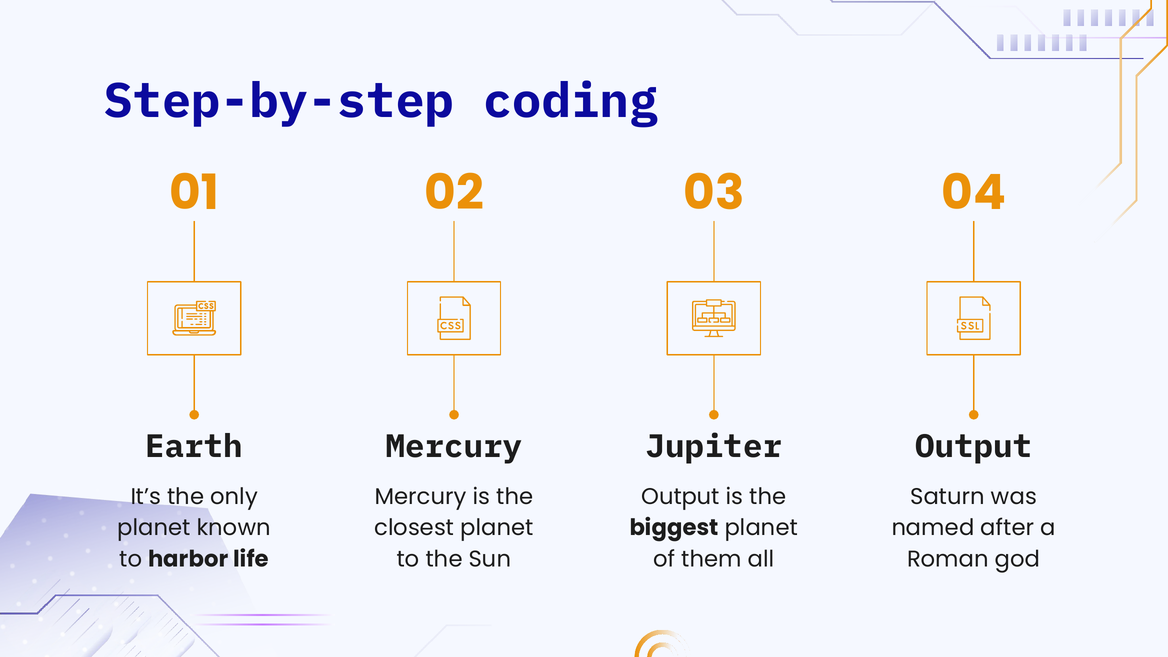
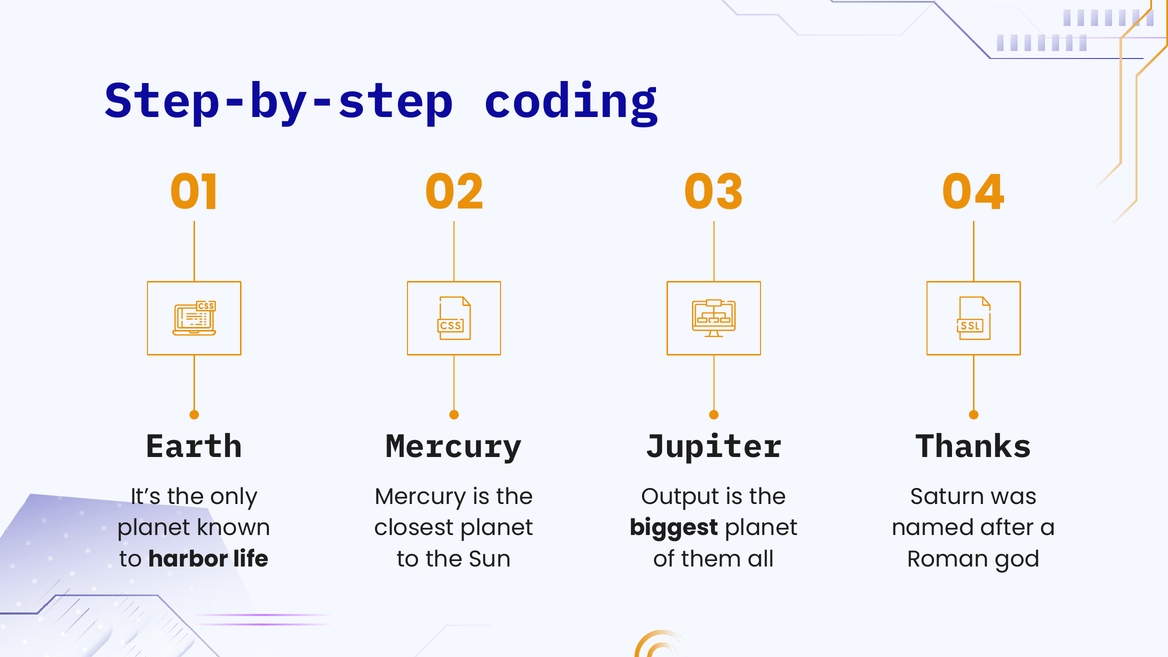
Output: Output -> Thanks (974, 447)
